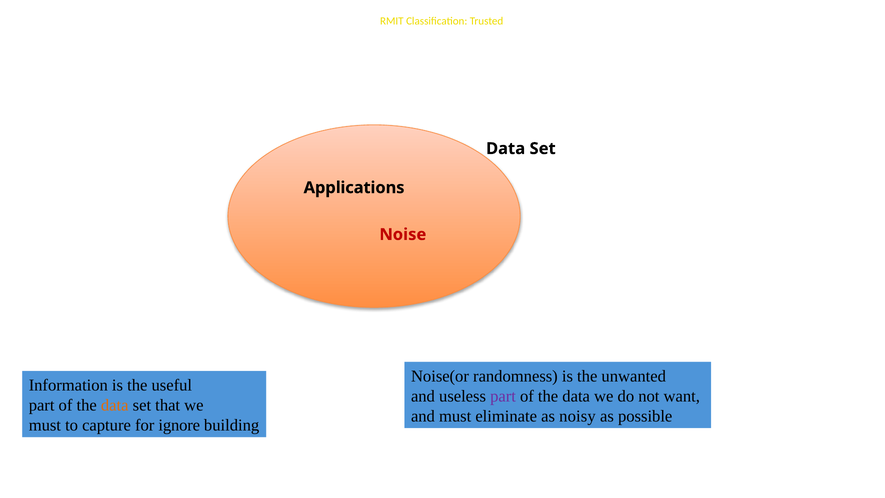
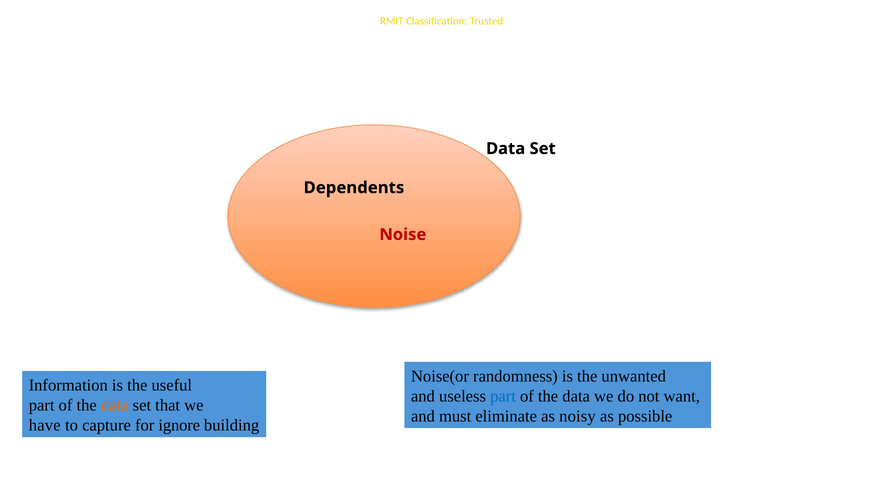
Applications: Applications -> Dependents (354, 188)
part colour: purple -> blue (503, 396)
must: must -> have (45, 425)
